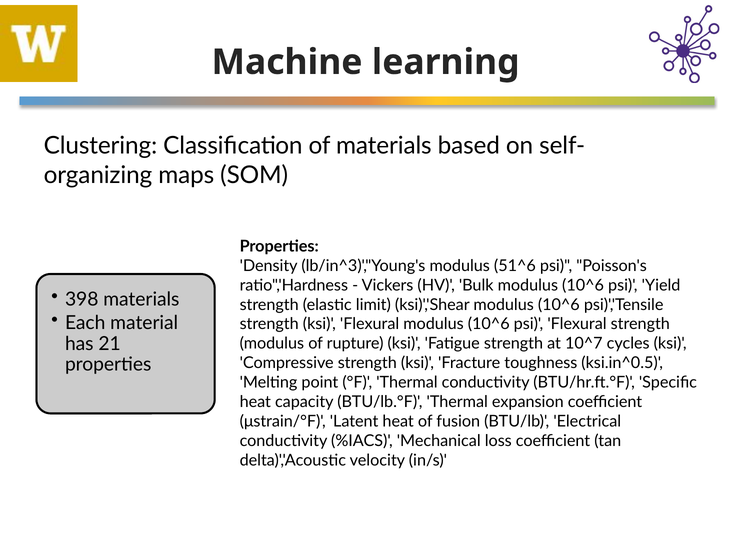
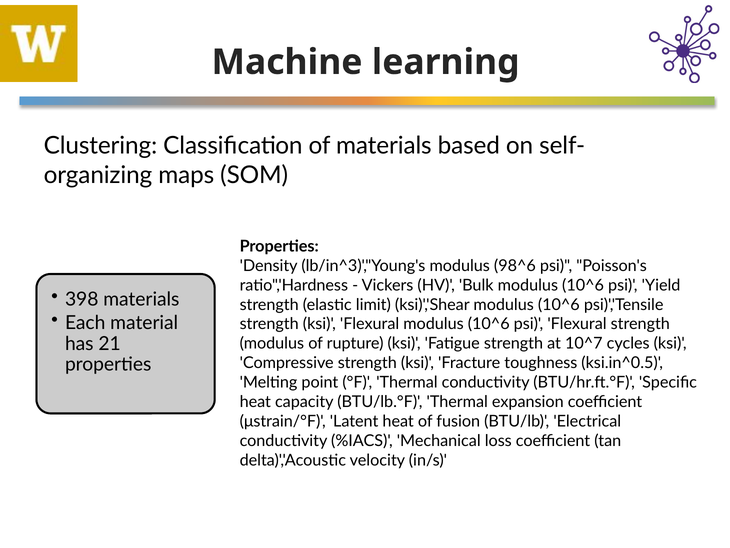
51^6: 51^6 -> 98^6 (515, 265)
